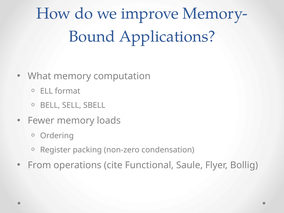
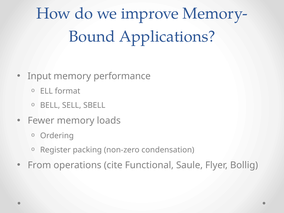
What: What -> Input (39, 76)
computation: computation -> performance (122, 76)
